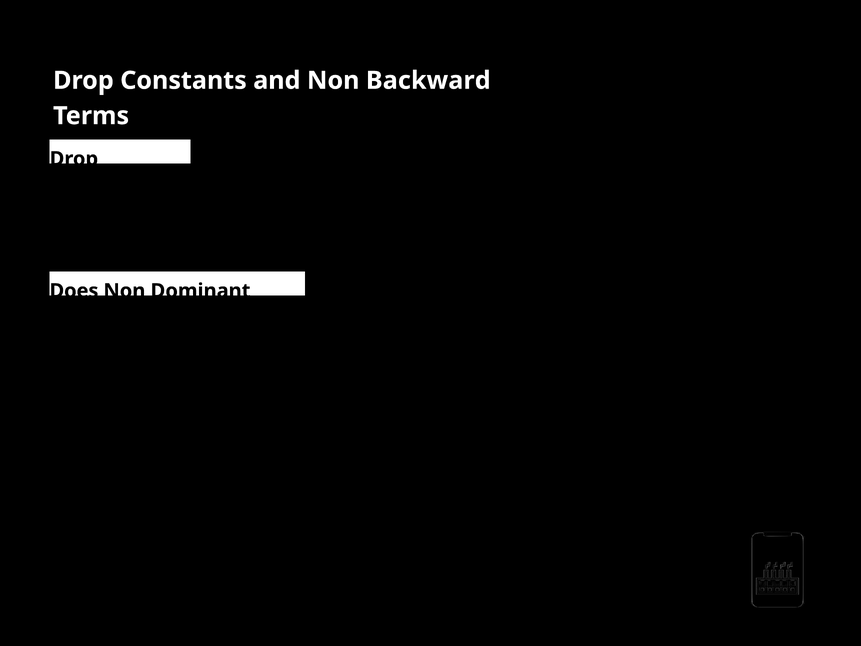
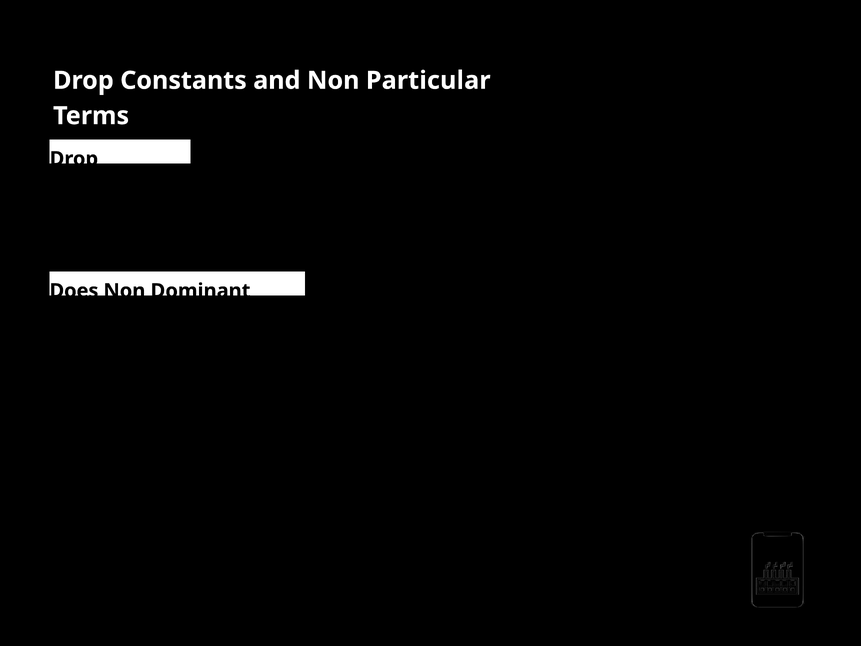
Backward: Backward -> Particular (428, 81)
